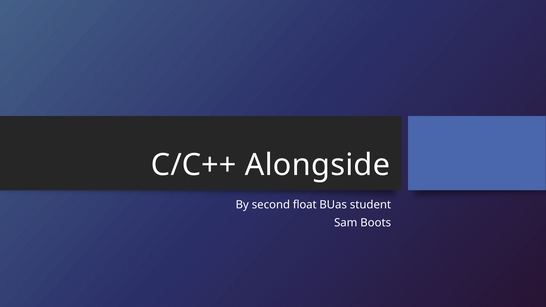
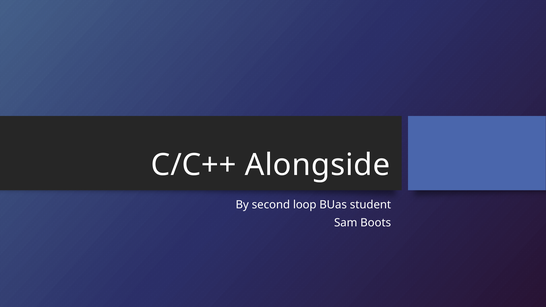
float: float -> loop (305, 205)
